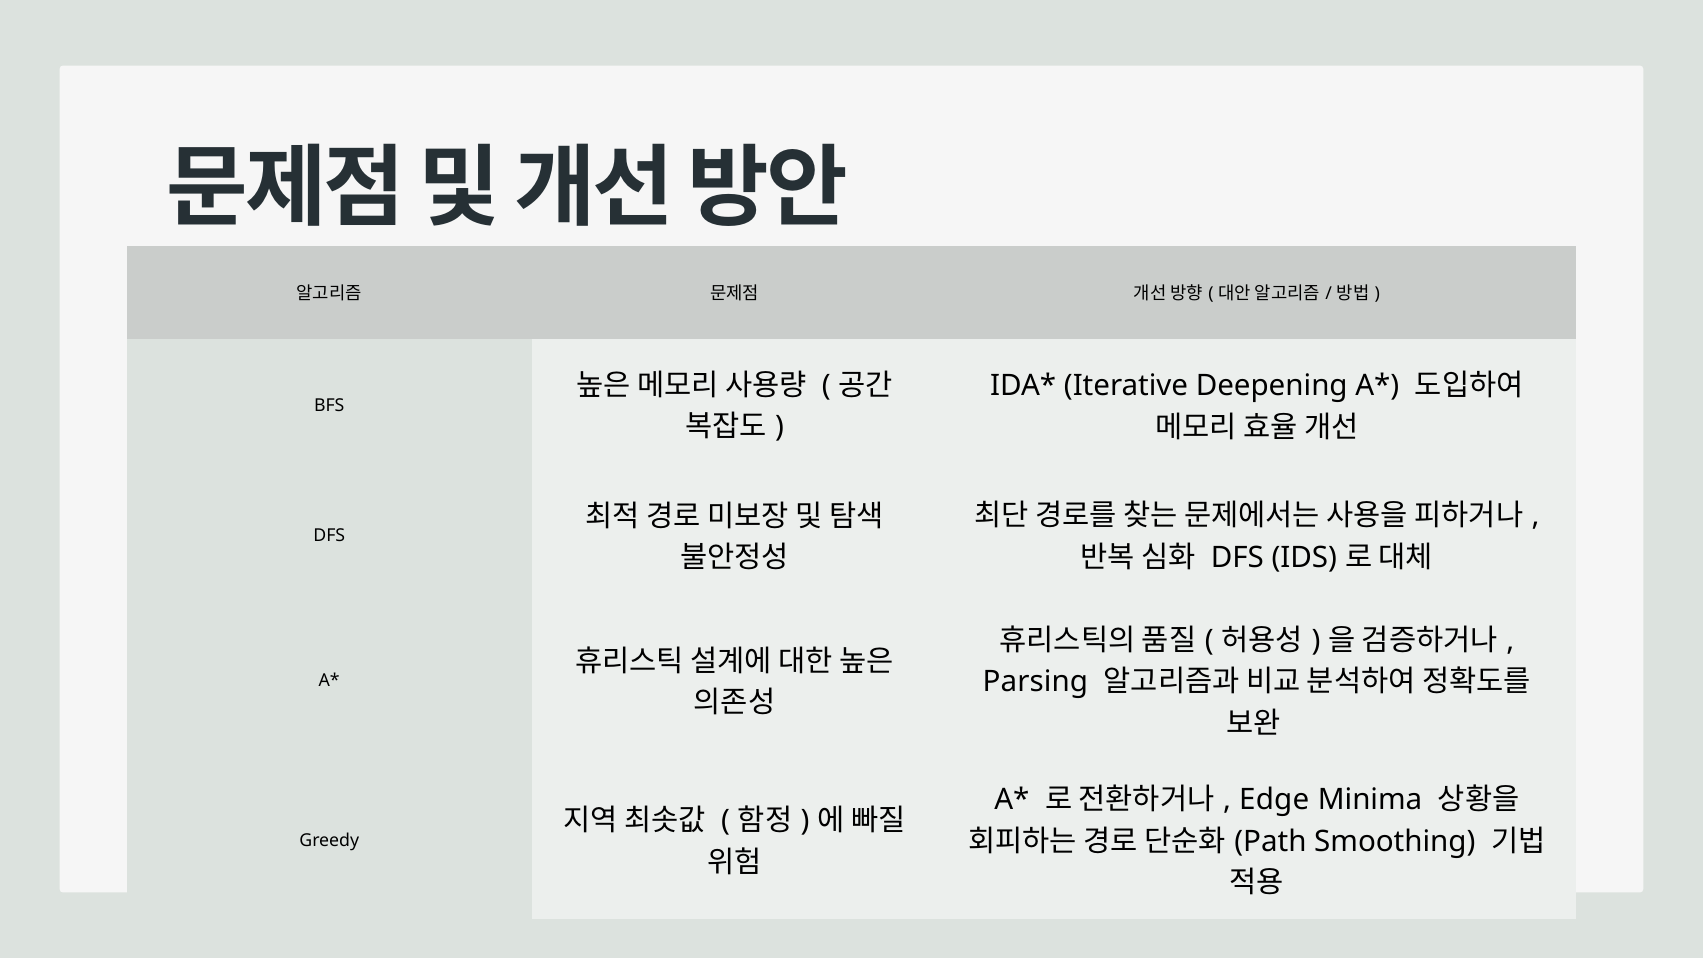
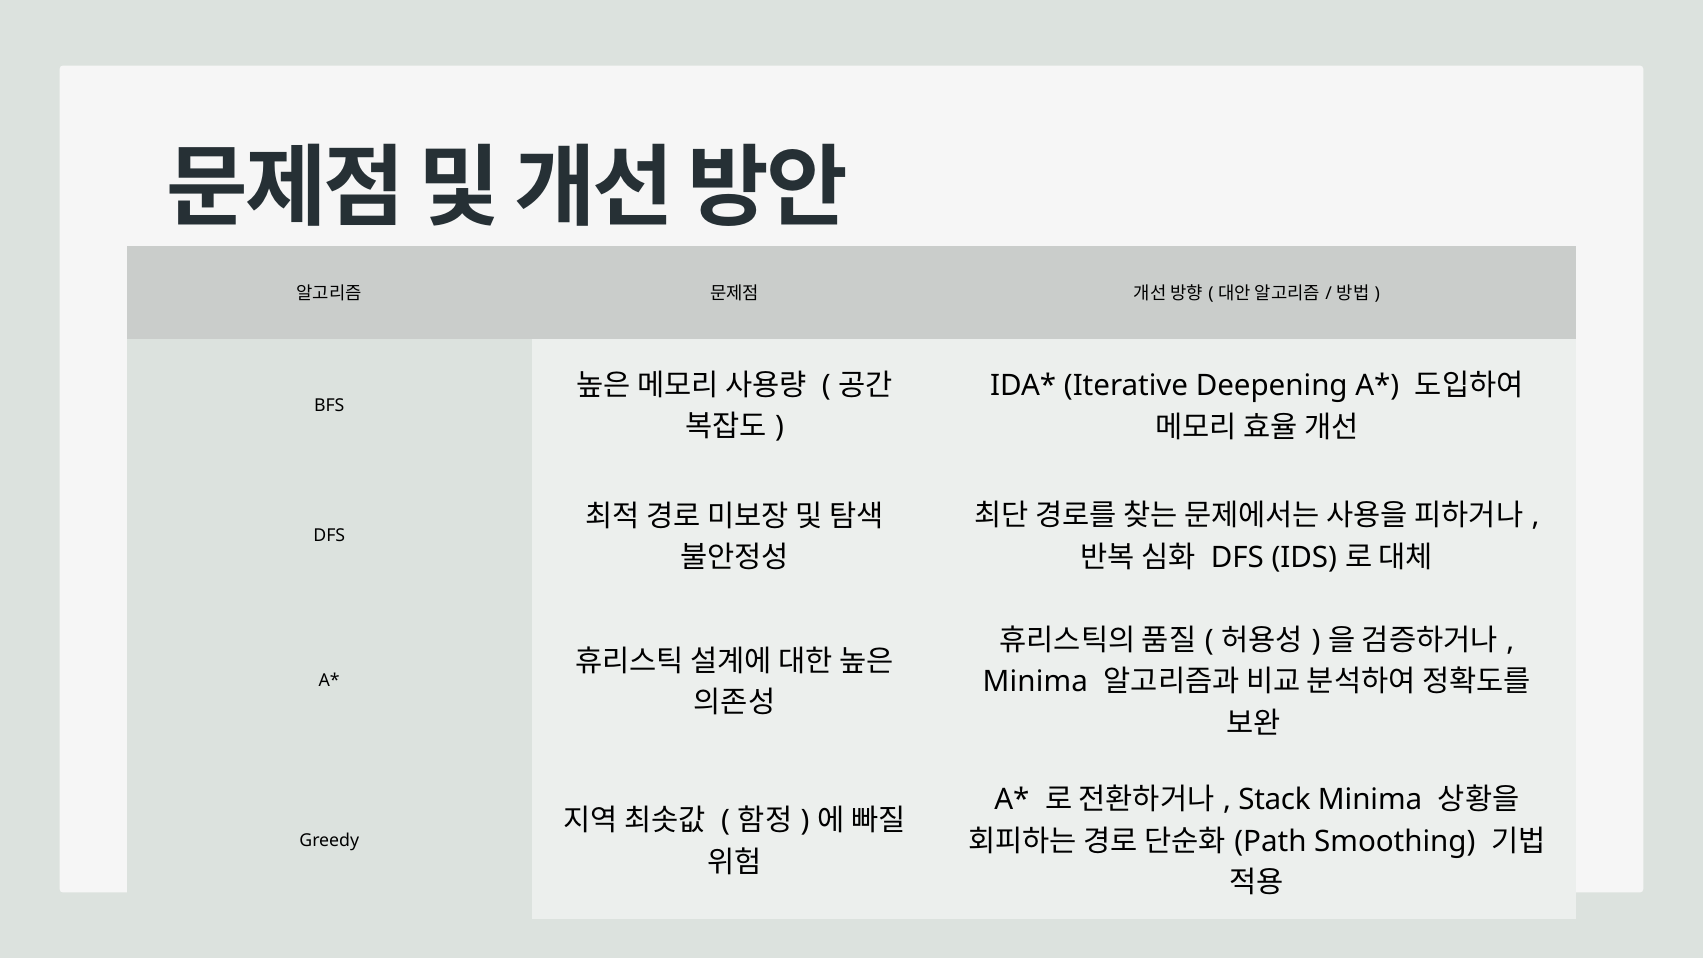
Parsing: Parsing -> Minima (1035, 682)
Edge: Edge -> Stack (1275, 800)
